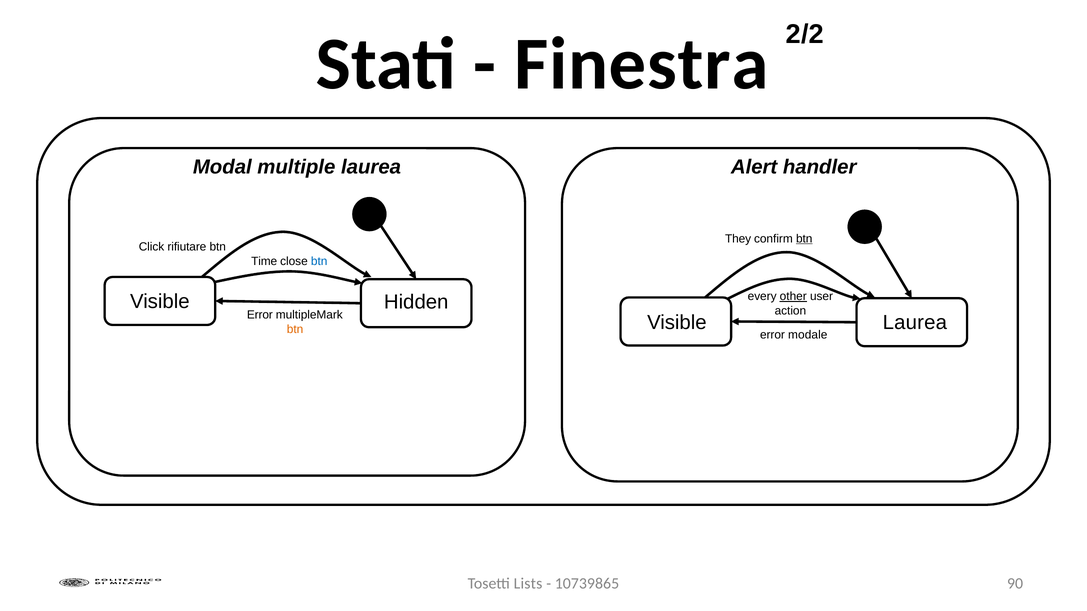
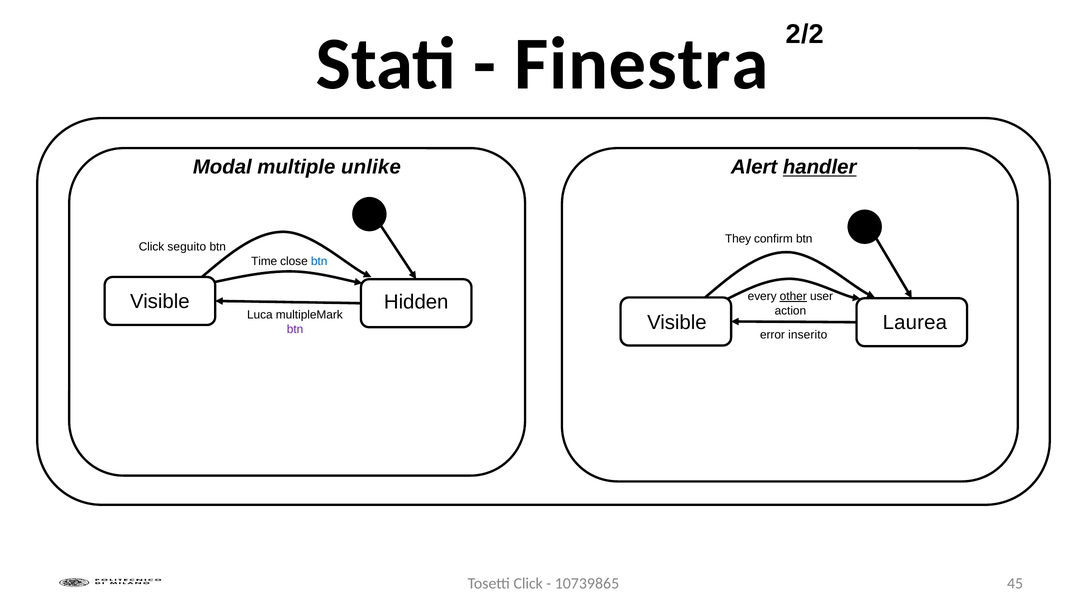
multiple laurea: laurea -> unlike (371, 167)
handler underline: none -> present (820, 167)
btn underline: present -> none (804, 239)
rifiutare: rifiutare -> seguito (187, 247)
Error: Error -> Luca (260, 315)
btn colour: orange -> purple (295, 329)
modale: modale -> inserito (808, 335)
Tosetti Lists: Lists -> Click (528, 584)
90: 90 -> 45 (1015, 584)
